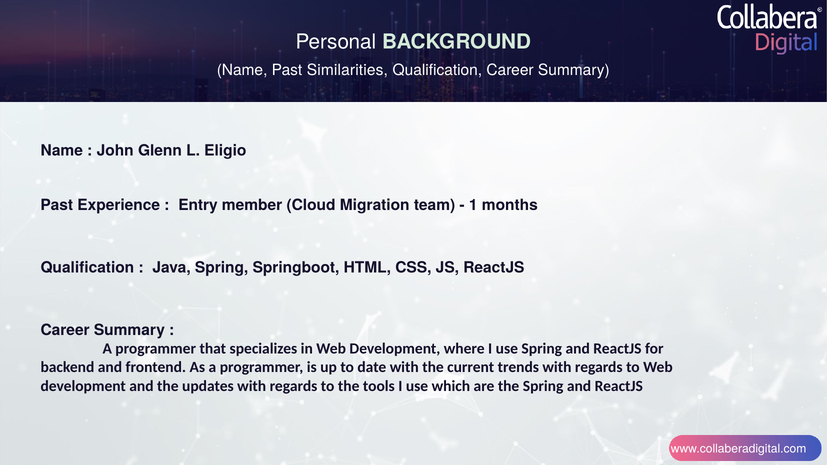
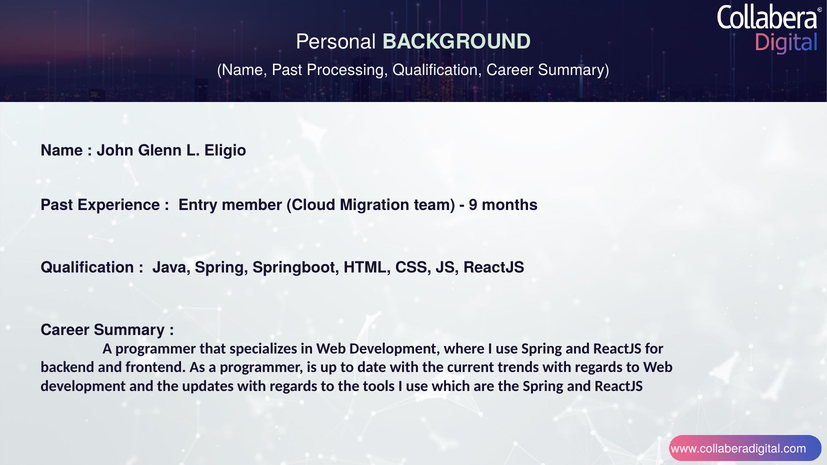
Similarities: Similarities -> Processing (347, 70)
1: 1 -> 9 (473, 205)
